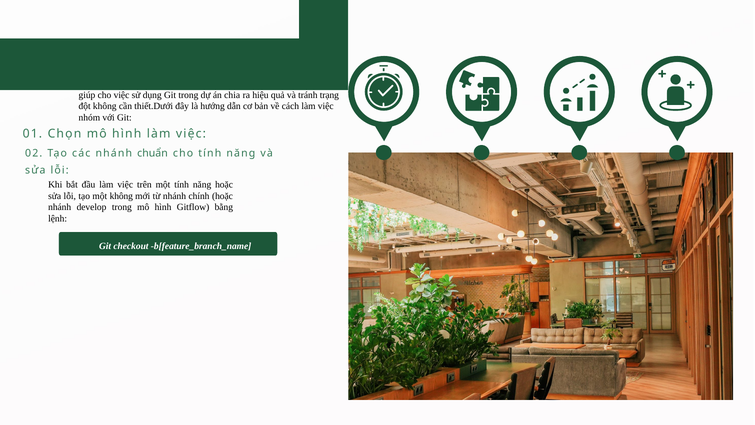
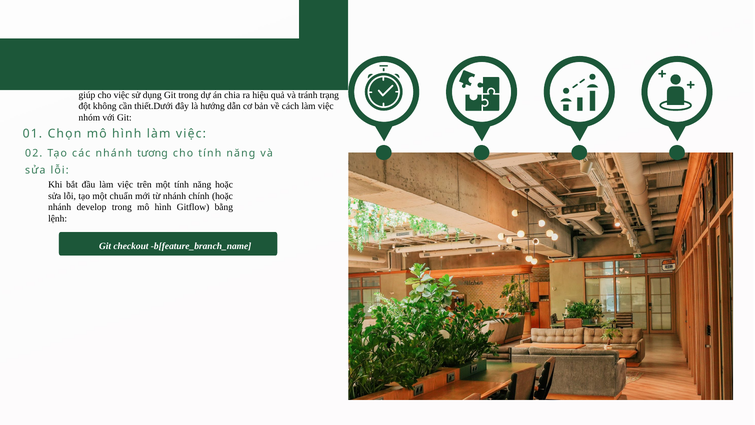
chuẩn: chuẩn -> tương (152, 153)
một không: không -> chuẩn (121, 196)
